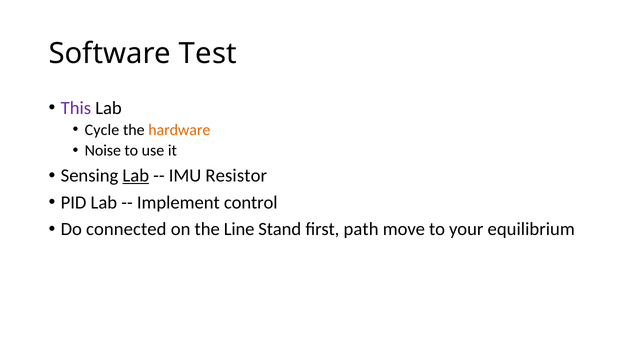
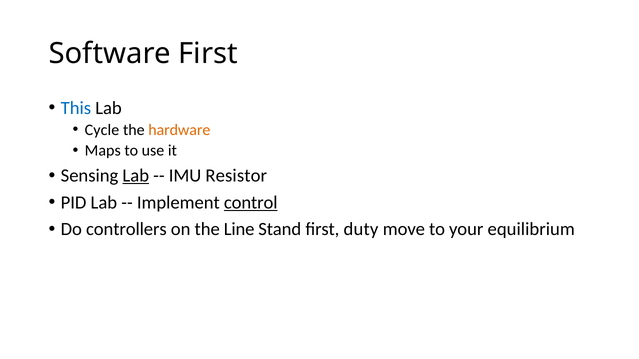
Software Test: Test -> First (208, 54)
This colour: purple -> blue (76, 108)
Noise: Noise -> Maps (103, 151)
control underline: none -> present (251, 203)
connected: connected -> controllers (126, 229)
path: path -> duty (361, 229)
